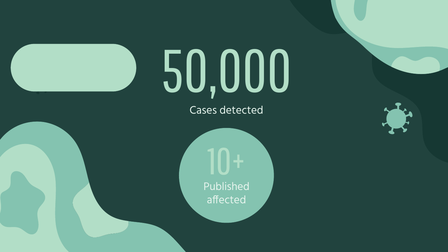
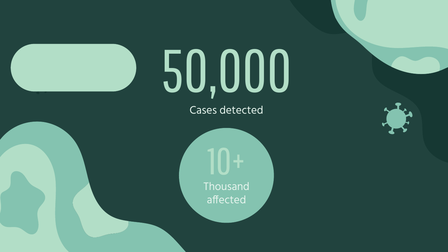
Published: Published -> Thousand (226, 186)
